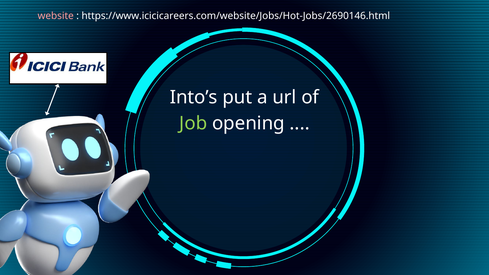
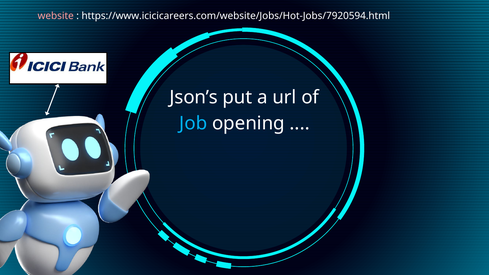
https://www.icicicareers.com/website/Jobs/Hot-Jobs/2690146.html: https://www.icicicareers.com/website/Jobs/Hot-Jobs/2690146.html -> https://www.icicicareers.com/website/Jobs/Hot-Jobs/7920594.html (236, 16)
Into’s: Into’s -> Json’s (194, 97)
Job colour: light green -> light blue (193, 123)
